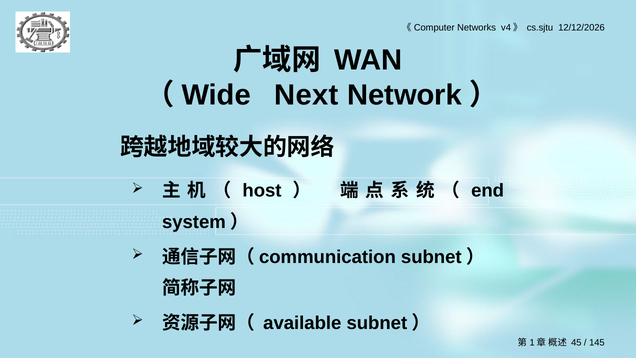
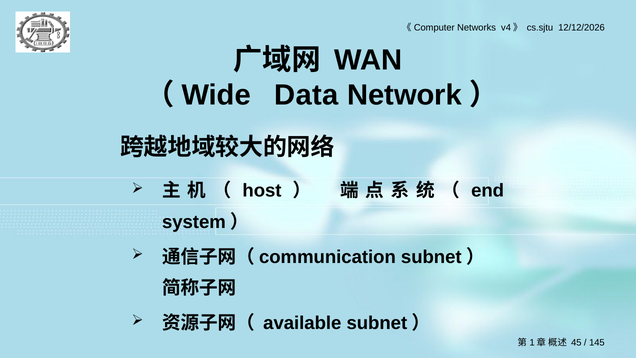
Next: Next -> Data (306, 95)
